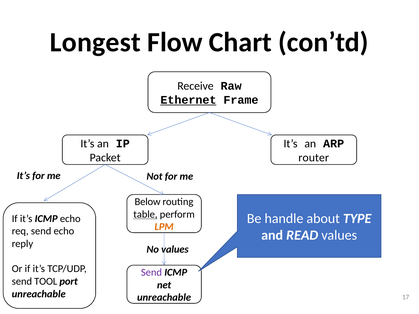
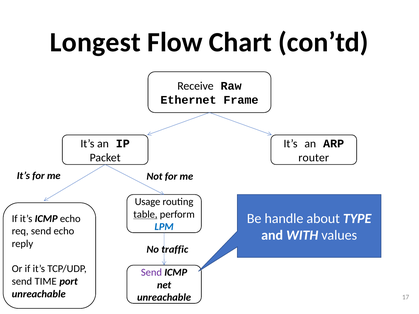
Ethernet underline: present -> none (188, 100)
Below: Below -> Usage (148, 202)
LPM colour: orange -> blue (164, 227)
READ: READ -> WITH (302, 236)
No values: values -> traffic (175, 250)
TOOL: TOOL -> TIME (46, 282)
